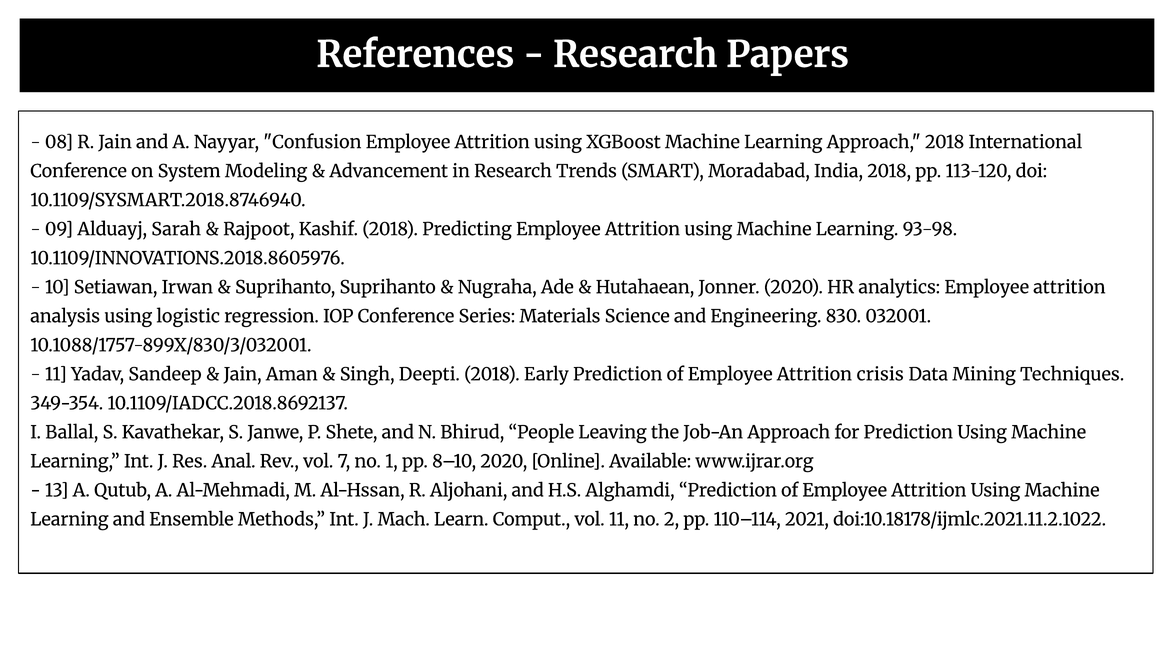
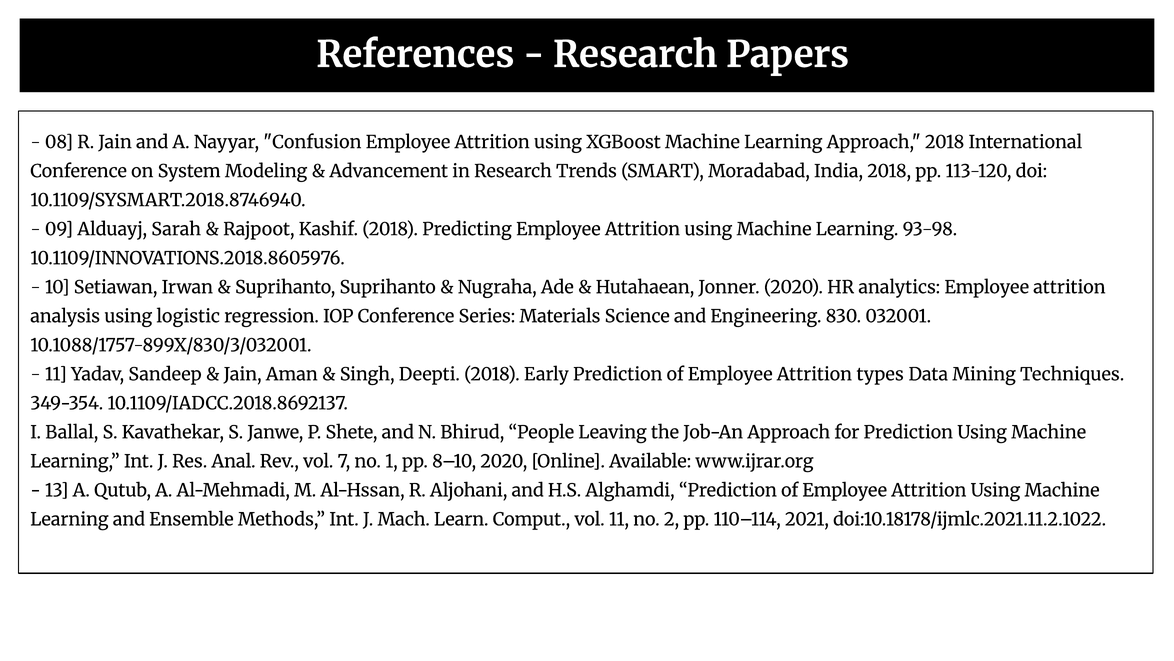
crisis: crisis -> types (880, 374)
